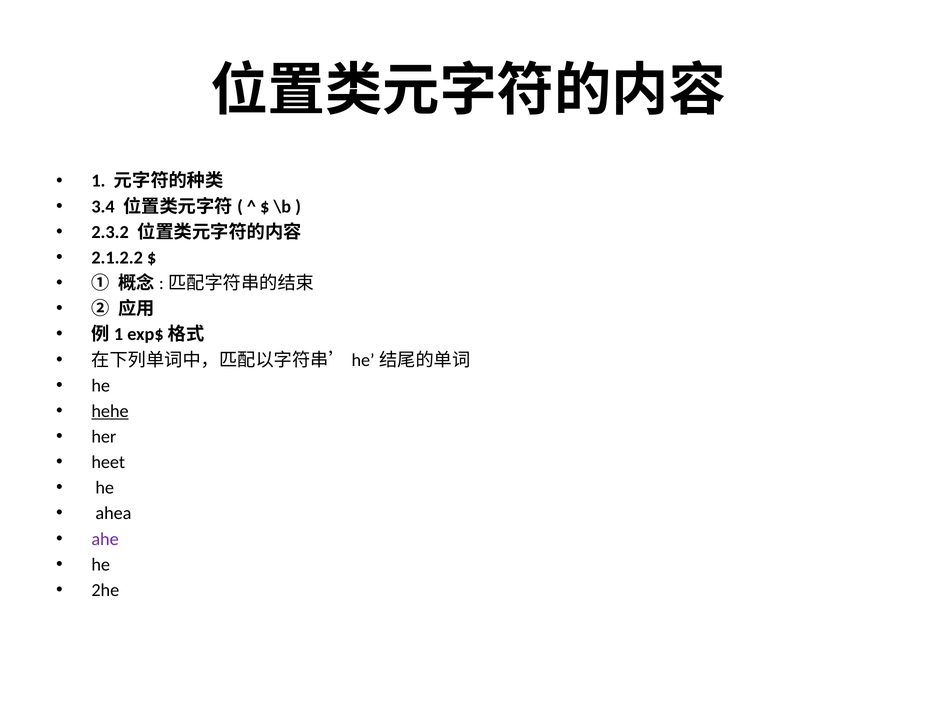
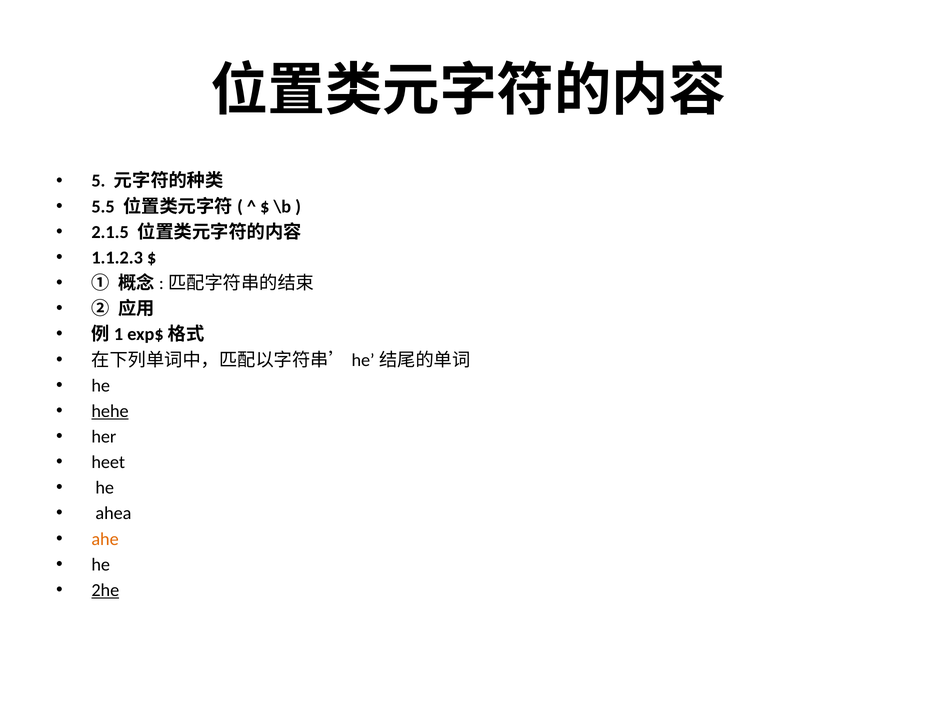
1: 1 -> 5 (98, 181)
3.4: 3.4 -> 5.5 (103, 206)
2.3.2: 2.3.2 -> 2.1.5 (110, 232)
2.1.2.2: 2.1.2.2 -> 1.1.2.3 (117, 258)
ahe colour: purple -> orange (105, 539)
2he underline: none -> present (105, 590)
